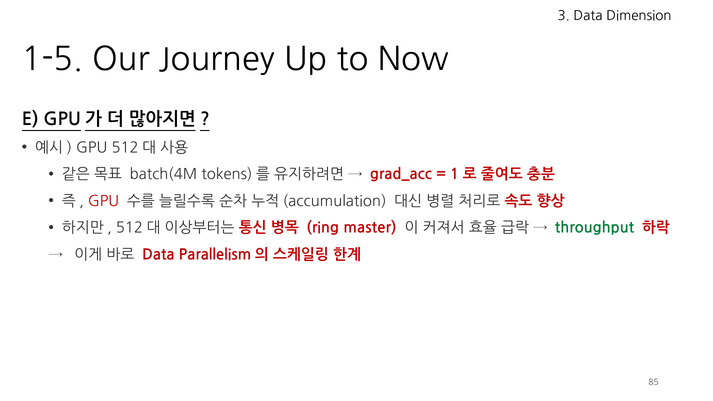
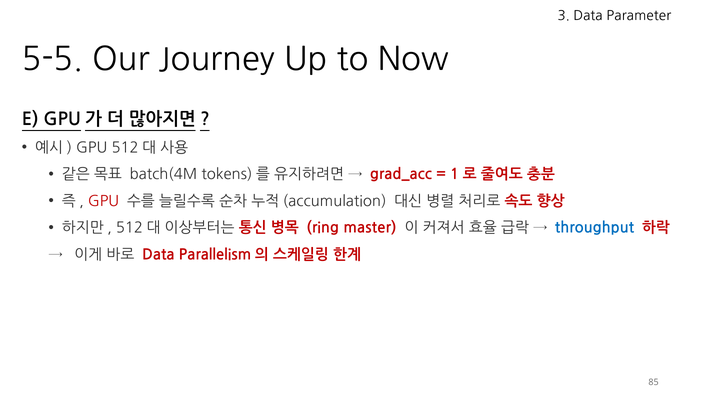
Dimension: Dimension -> Parameter (639, 16)
1-5: 1-5 -> 5-5 (52, 60)
throughput colour: green -> blue (594, 228)
